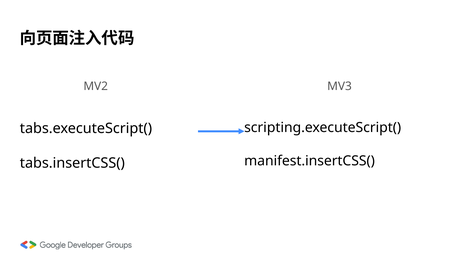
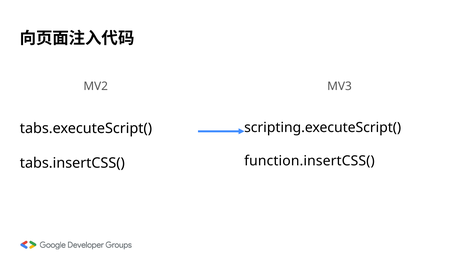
manifest.insertCSS(: manifest.insertCSS( -> function.insertCSS( (309, 161)
